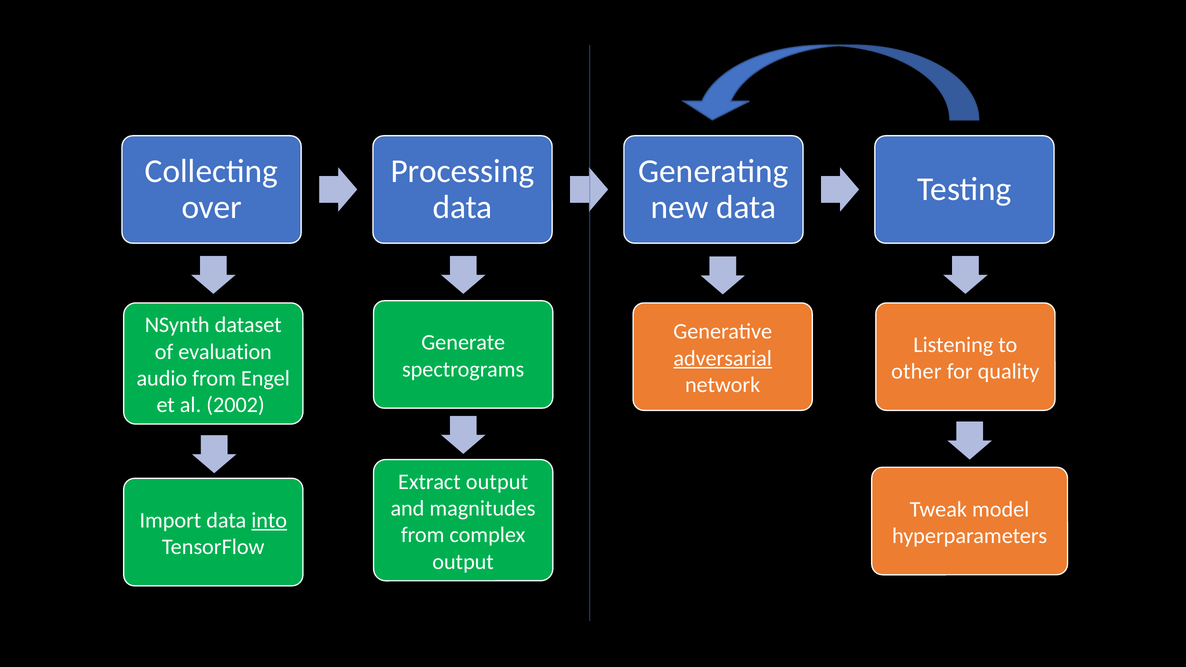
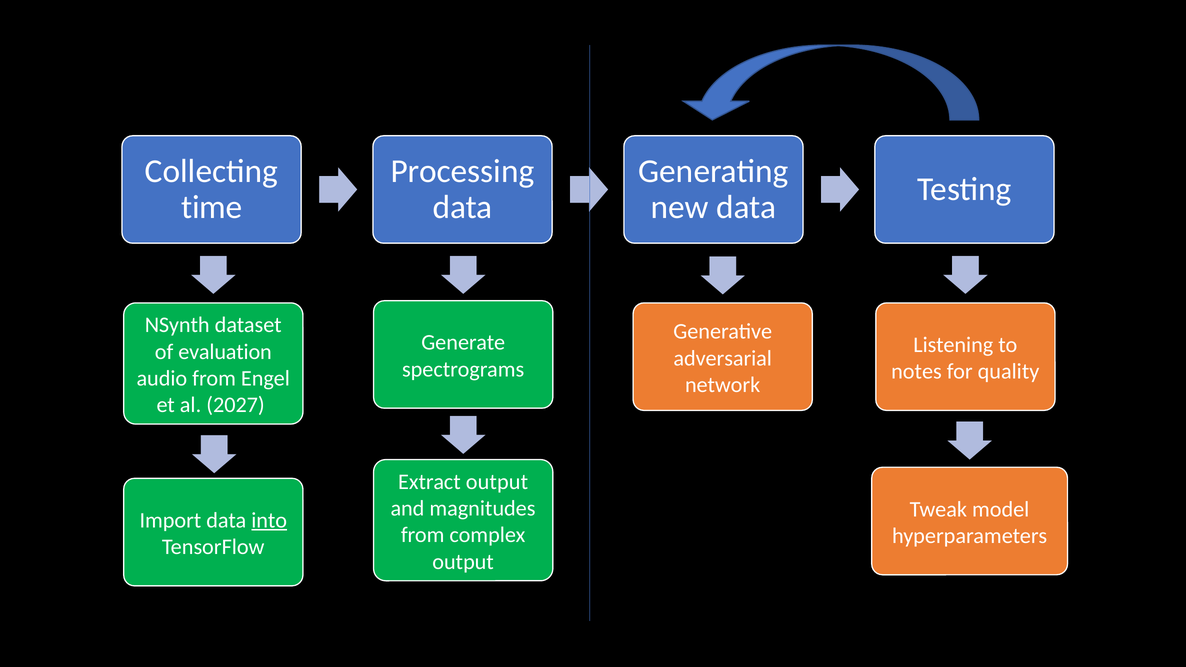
over: over -> time (212, 207)
adversarial underline: present -> none (723, 358)
other: other -> notes (916, 372)
2002: 2002 -> 2027 (236, 405)
